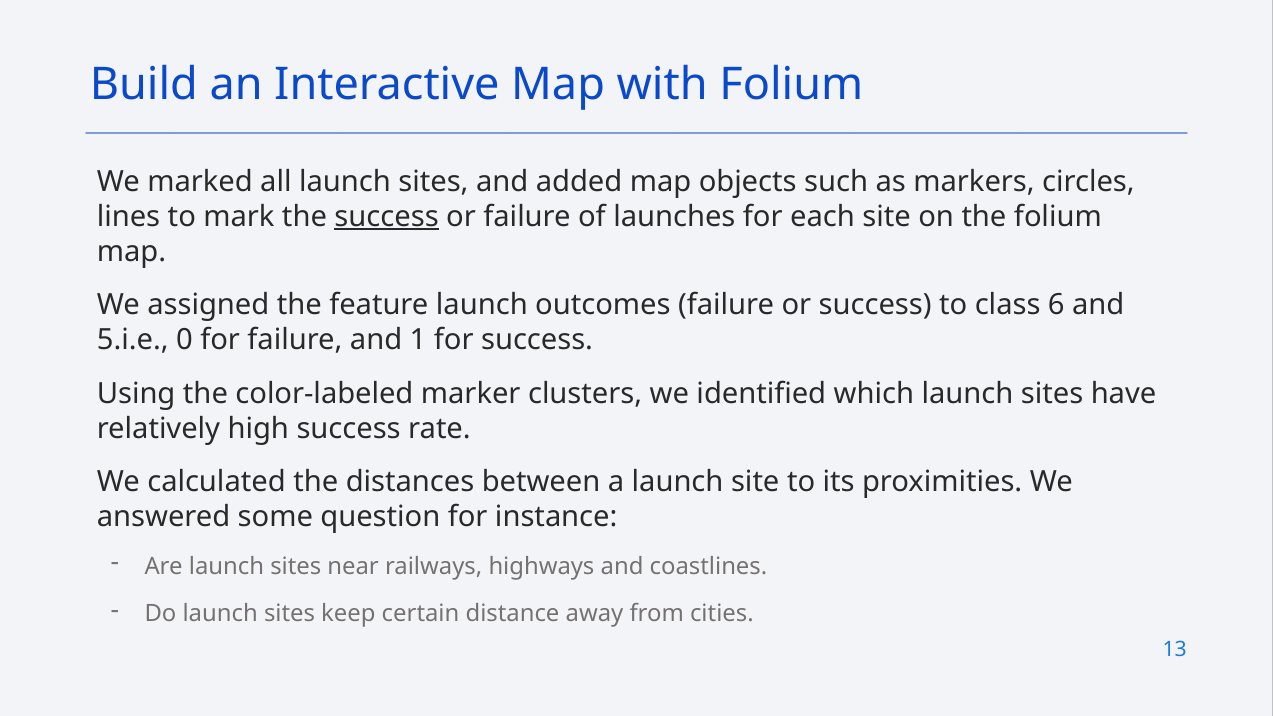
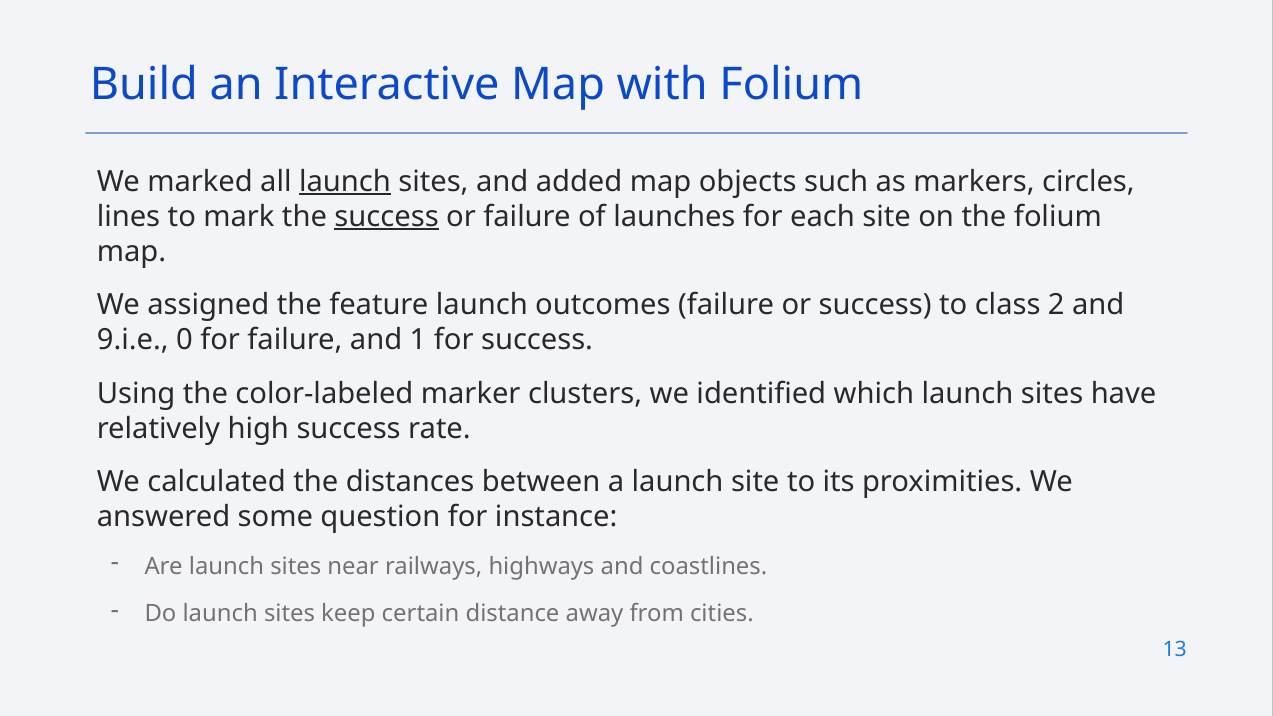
launch underline: none -> present (345, 182)
6: 6 -> 2 (1056, 305)
5.i.e: 5.i.e -> 9.i.e (133, 340)
